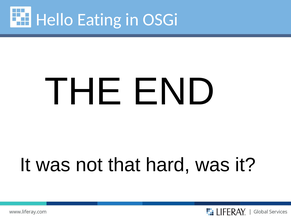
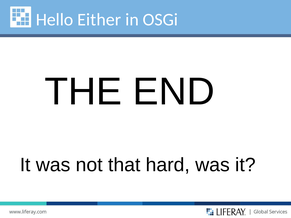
Eating: Eating -> Either (99, 20)
